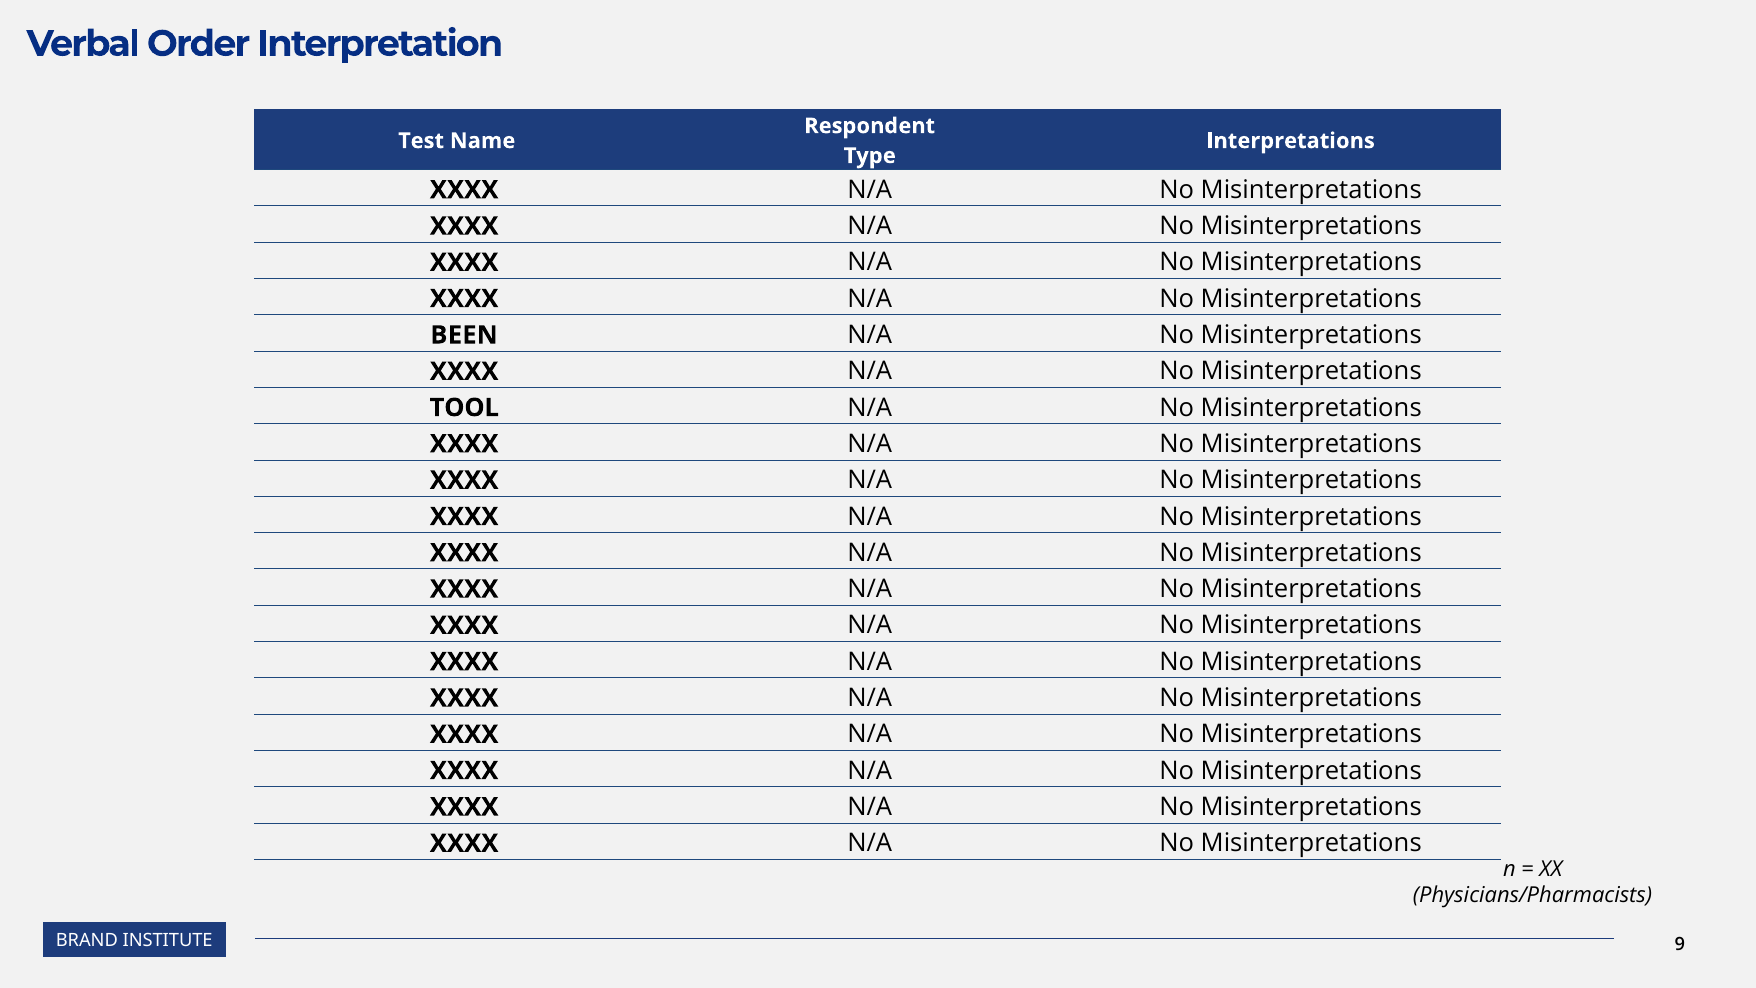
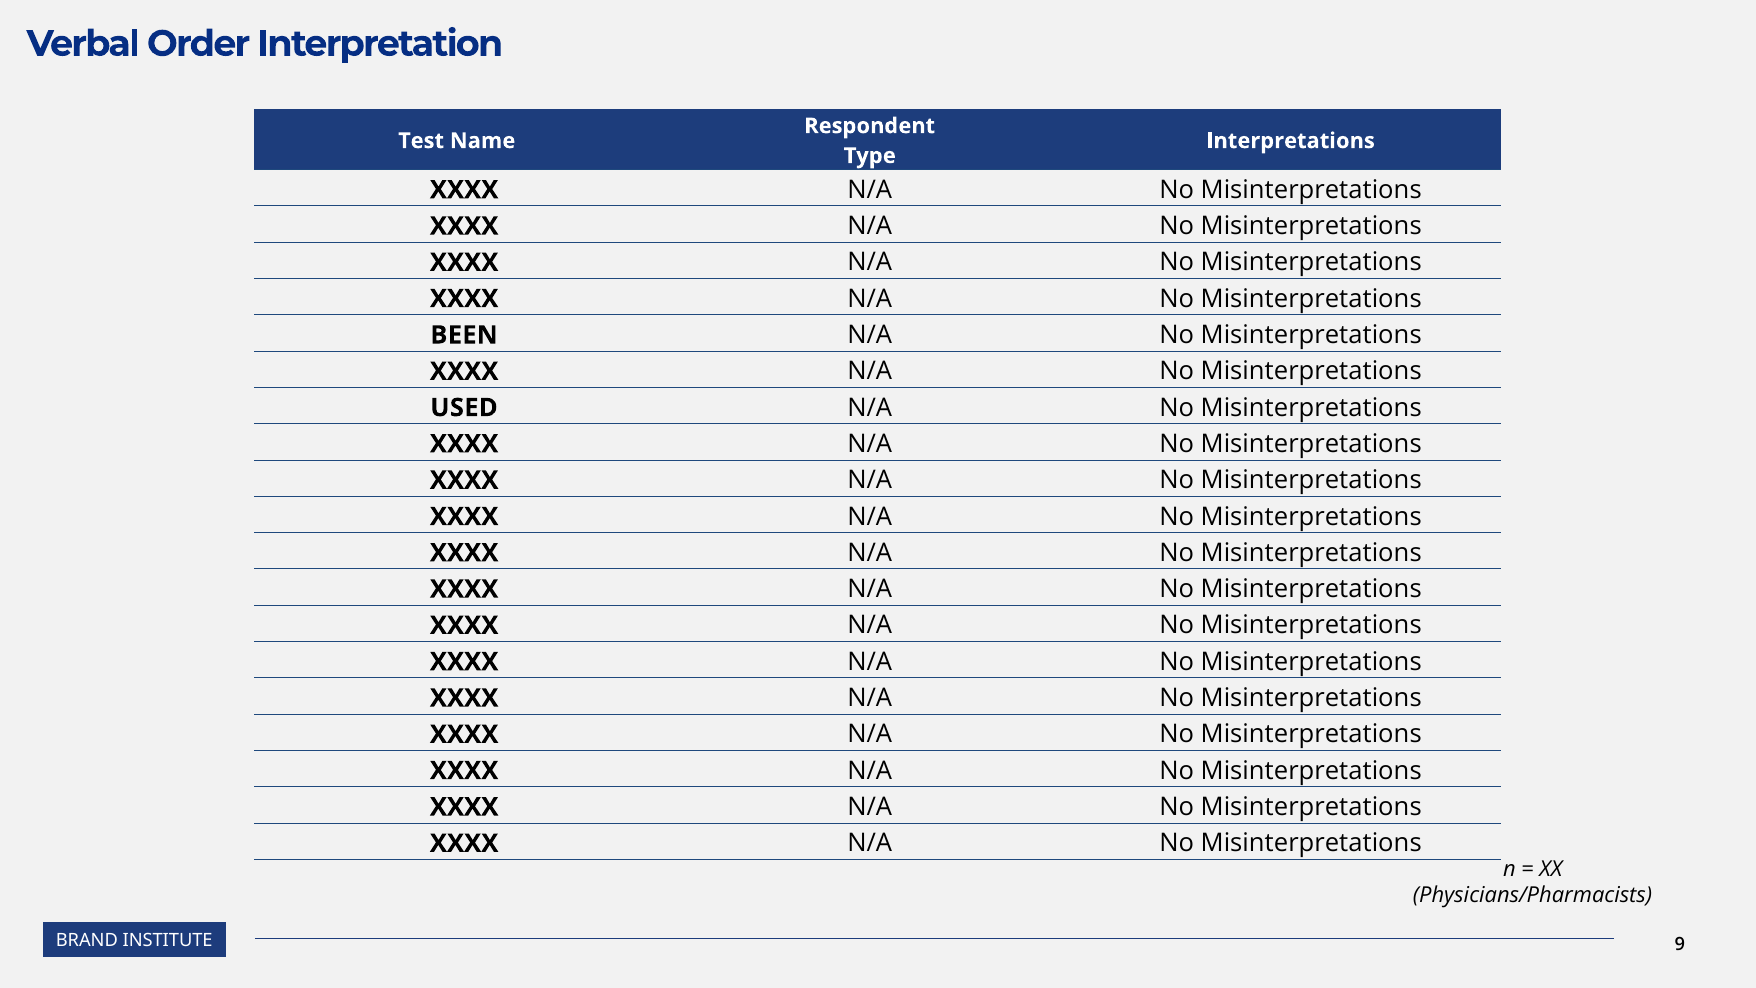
TOOL: TOOL -> USED (464, 408)
